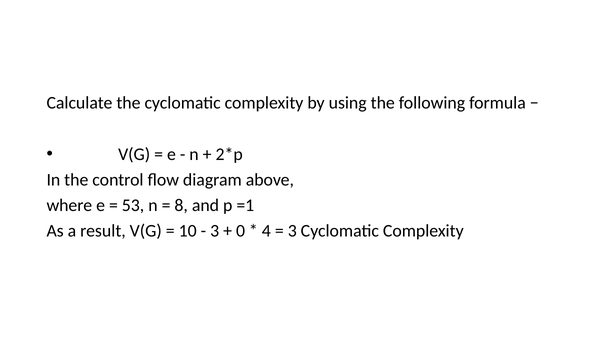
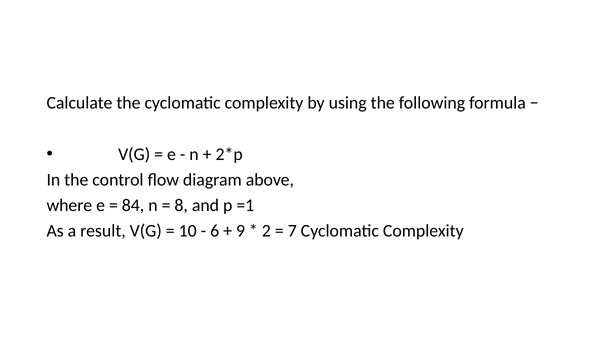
53: 53 -> 84 (133, 205)
3: 3 -> 6 (215, 231)
0: 0 -> 9 (241, 231)
4: 4 -> 2 (266, 231)
3: 3 -> 7 (292, 231)
